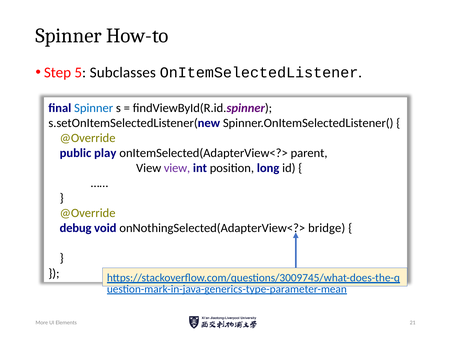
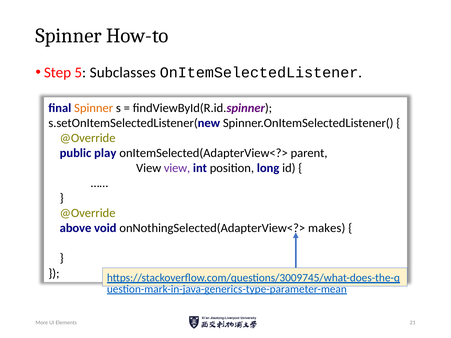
Spinner colour: blue -> orange (94, 108)
debug: debug -> above (76, 228)
bridge: bridge -> makes (327, 228)
